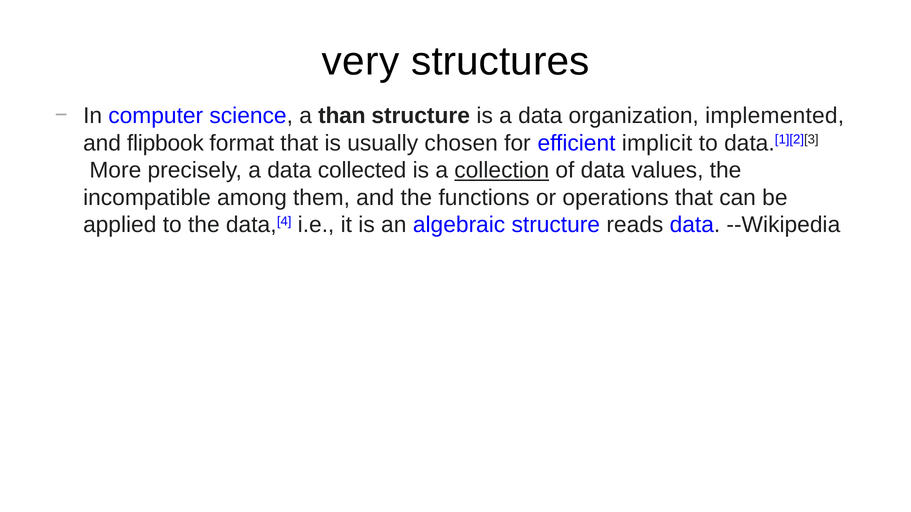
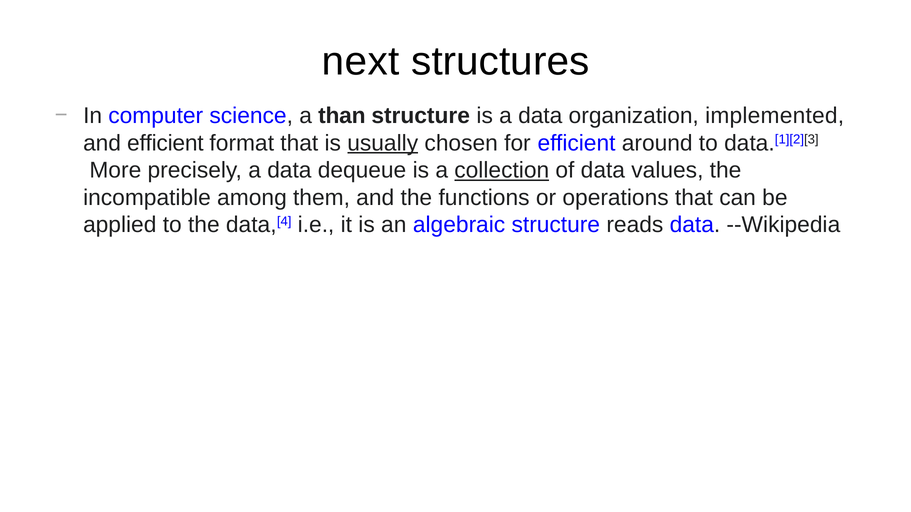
very: very -> next (361, 61)
and flipbook: flipbook -> efficient (165, 143)
usually underline: none -> present (383, 143)
implicit: implicit -> around (657, 143)
collected: collected -> dequeue (362, 170)
